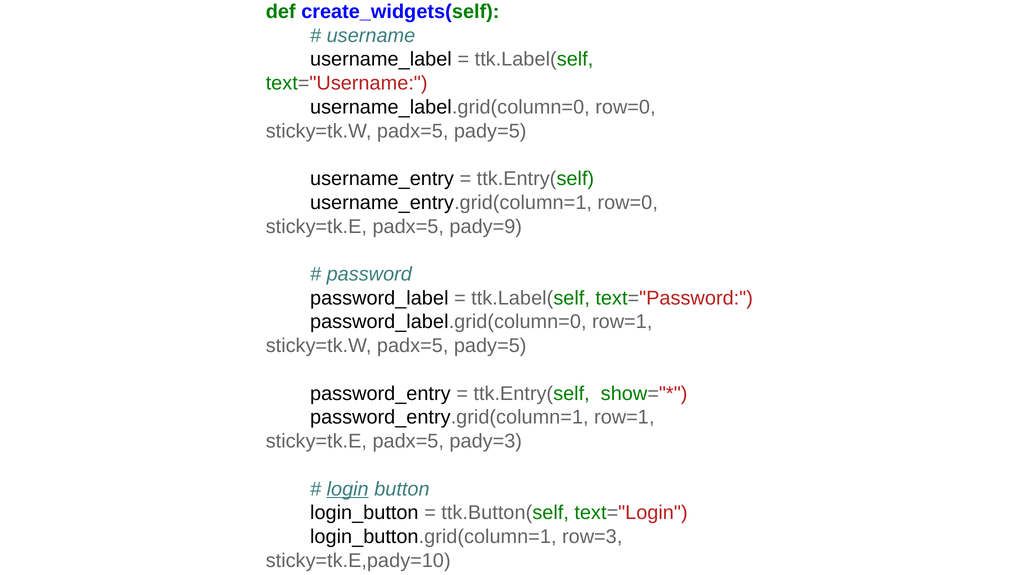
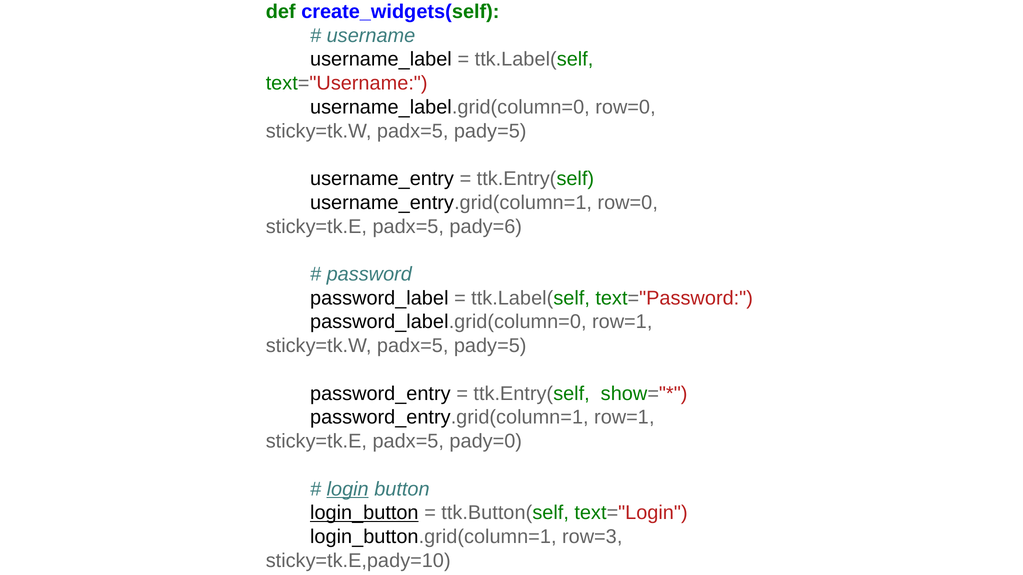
pady=9: pady=9 -> pady=6 (486, 227)
pady=3: pady=3 -> pady=0 (486, 442)
login_button underline: none -> present (364, 513)
